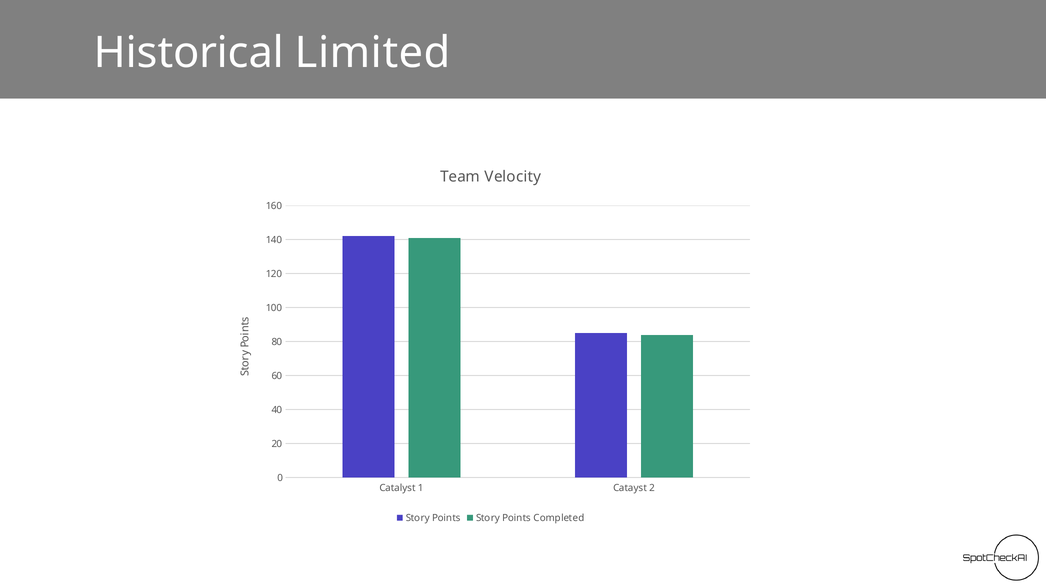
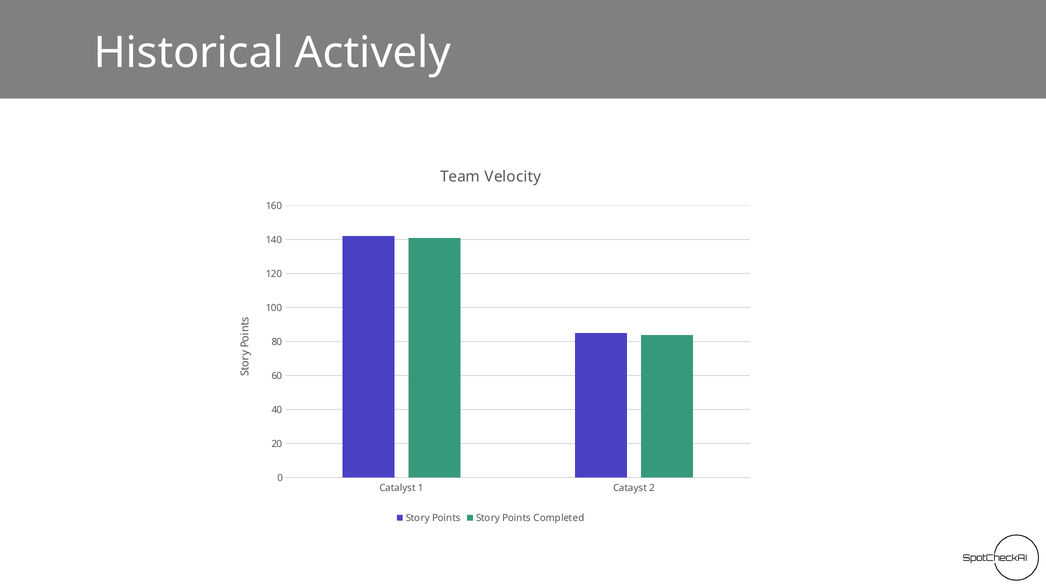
Limited: Limited -> Actively (373, 53)
